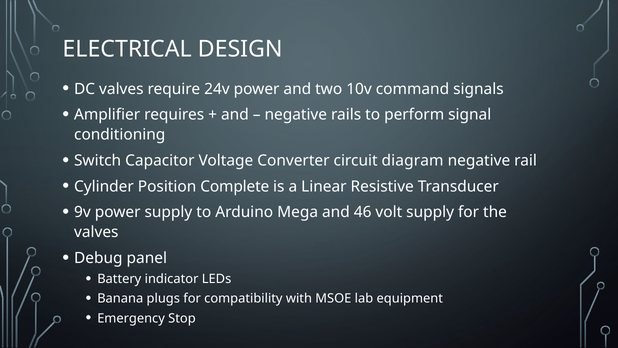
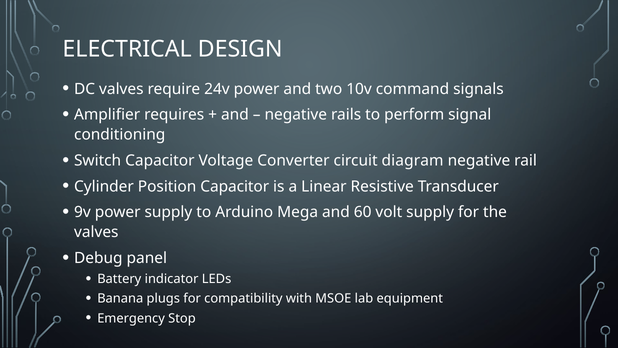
Position Complete: Complete -> Capacitor (235, 186)
46: 46 -> 60 (363, 212)
